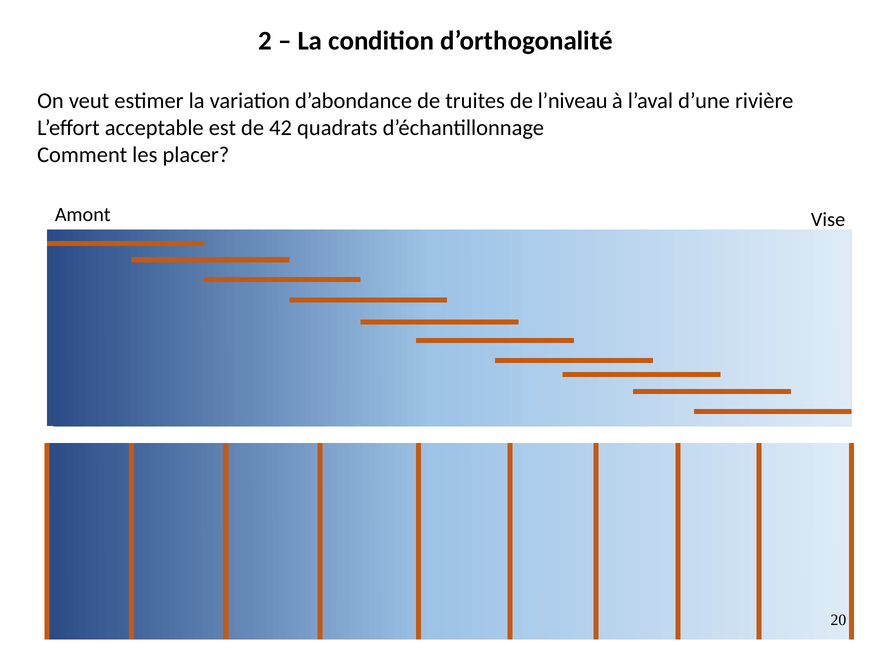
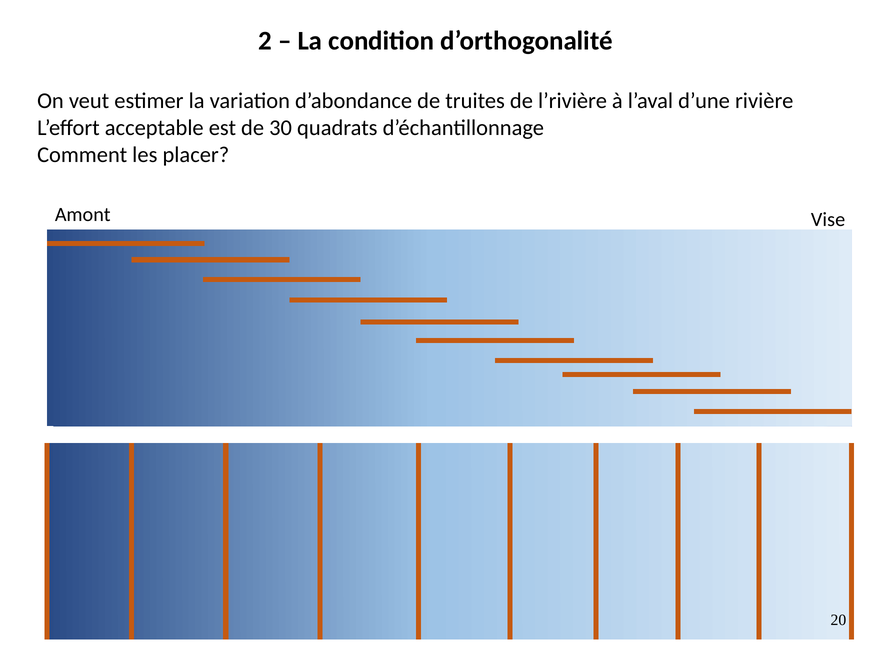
l’niveau: l’niveau -> l’rivière (573, 101)
42: 42 -> 30 (281, 128)
